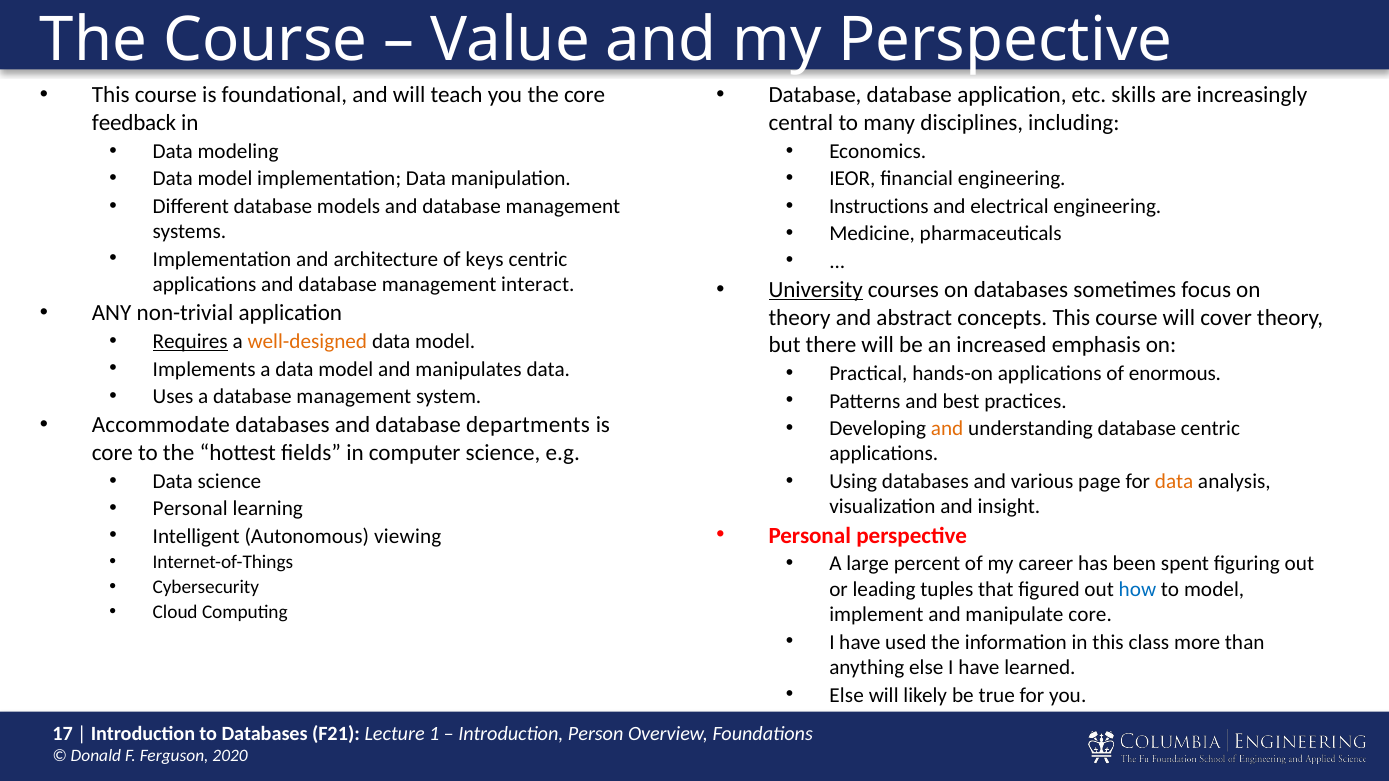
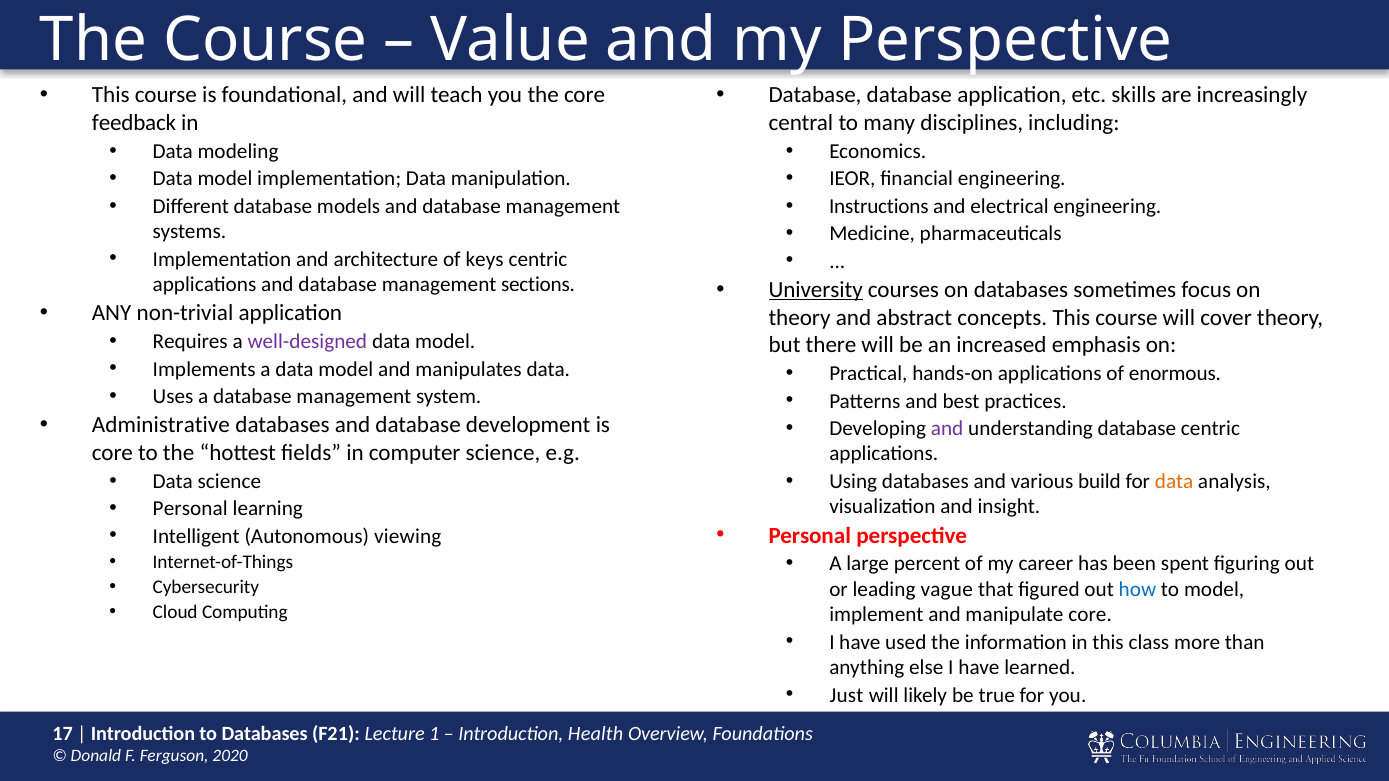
interact: interact -> sections (538, 285)
Requires underline: present -> none (190, 342)
well-designed colour: orange -> purple (307, 342)
Accommodate: Accommodate -> Administrative (161, 425)
departments: departments -> development (528, 425)
and colour: orange -> purple (947, 429)
page: page -> build (1100, 482)
tuples: tuples -> vague (947, 590)
Else: Else -> Just (847, 695)
Person: Person -> Health (596, 734)
